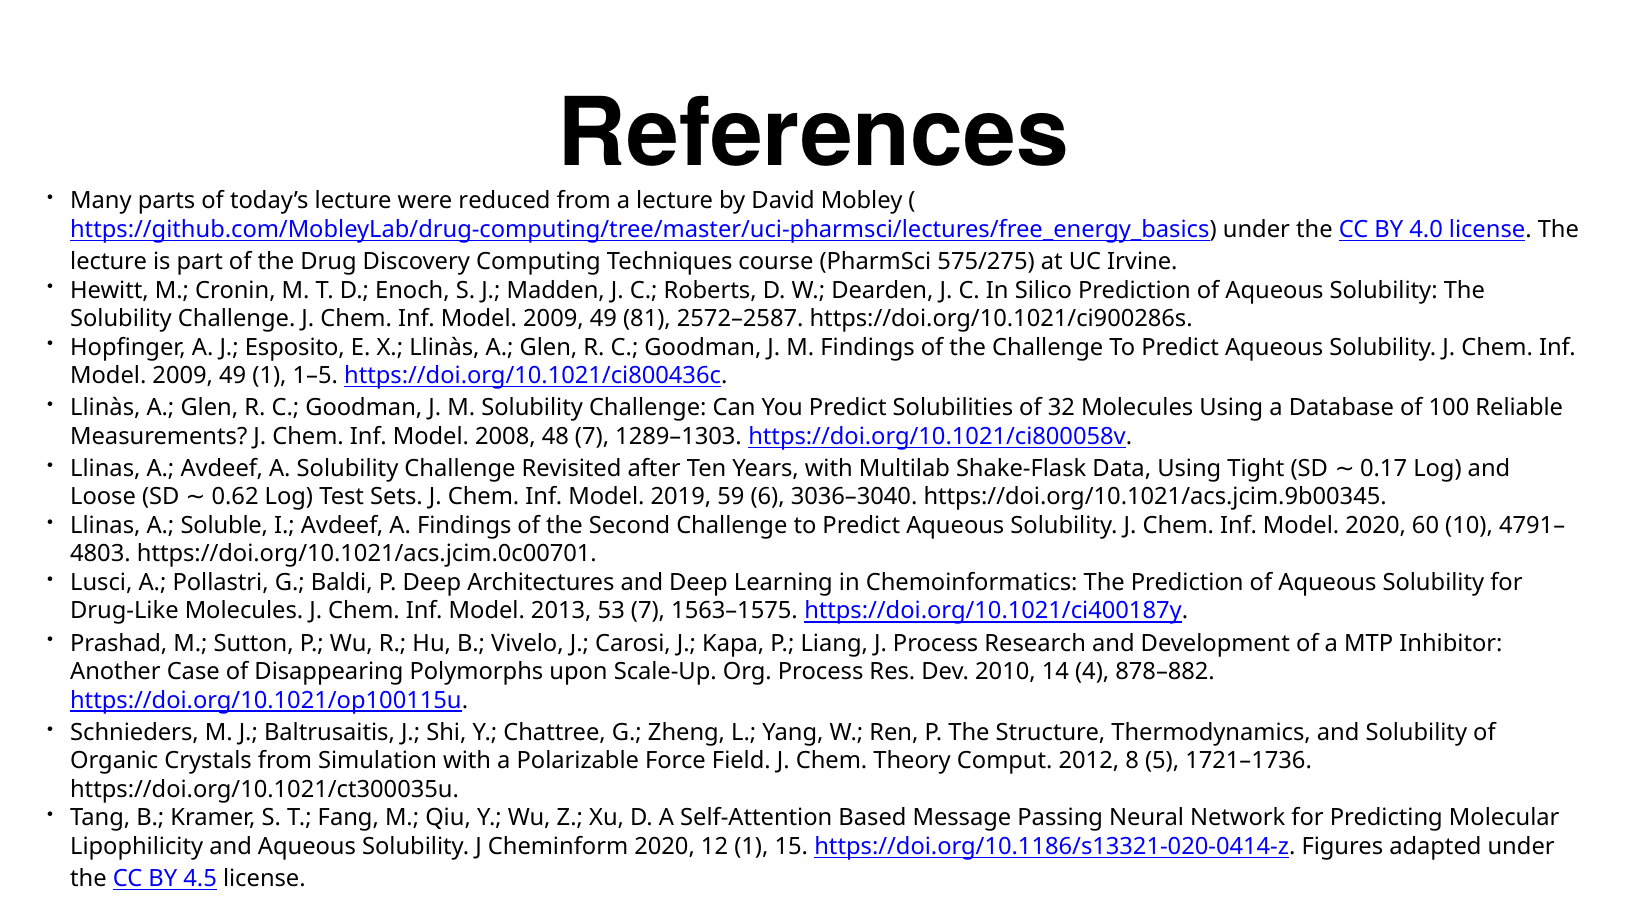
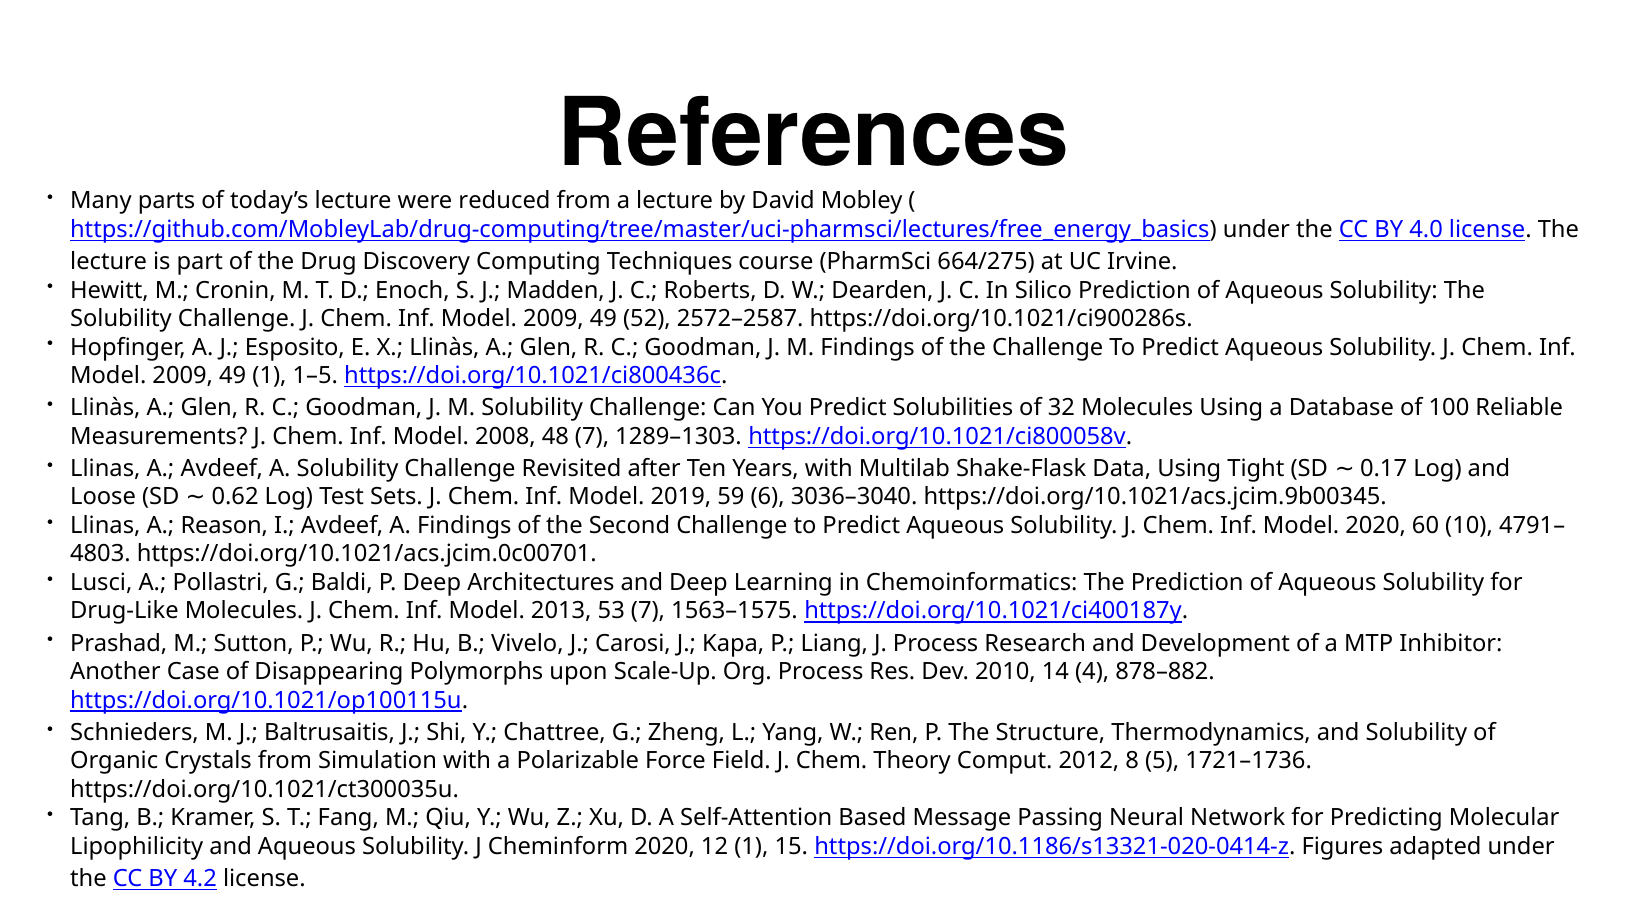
575/275: 575/275 -> 664/275 (986, 262)
81: 81 -> 52 (647, 319)
Soluble: Soluble -> Reason (224, 526)
4.5: 4.5 -> 4.2 (200, 879)
